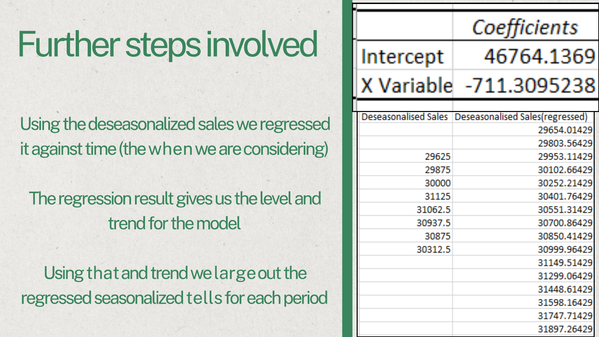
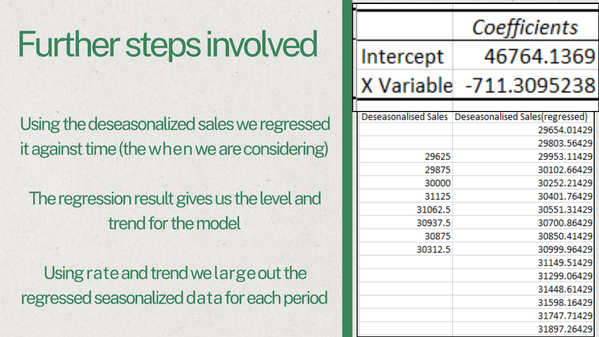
that: that -> rate (103, 273)
tells: tells -> data (204, 298)
